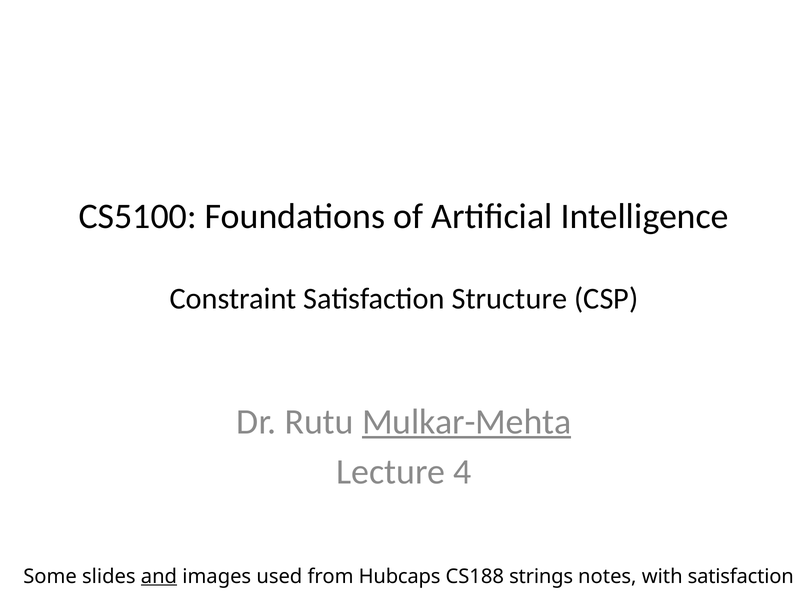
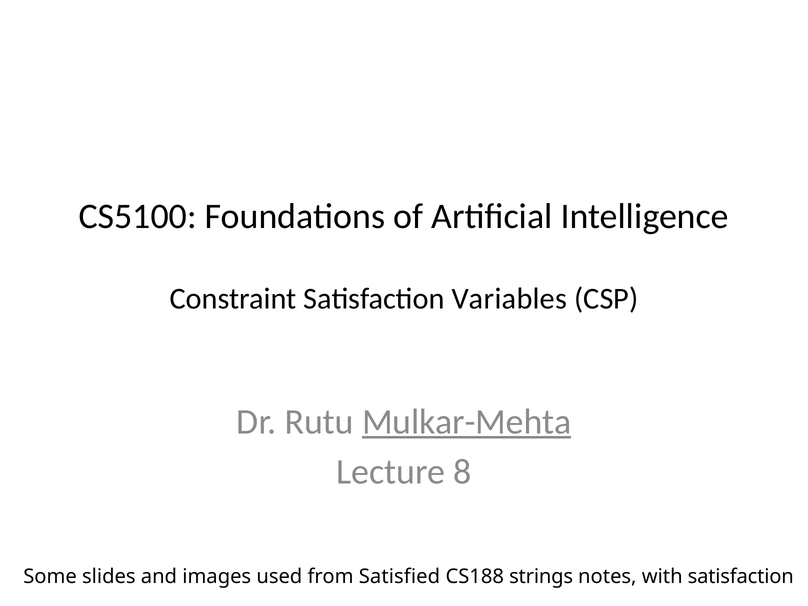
Structure: Structure -> Variables (509, 299)
4: 4 -> 8 (462, 472)
and underline: present -> none (159, 576)
Hubcaps: Hubcaps -> Satisfied (399, 576)
